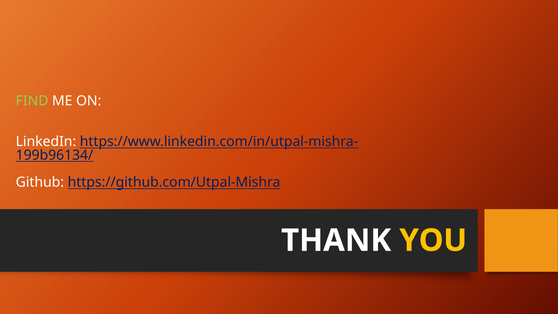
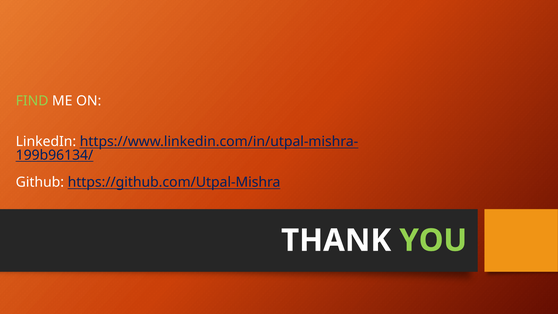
YOU colour: yellow -> light green (433, 240)
